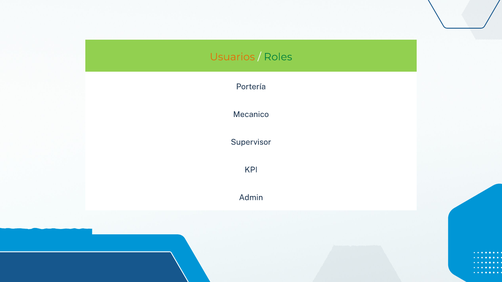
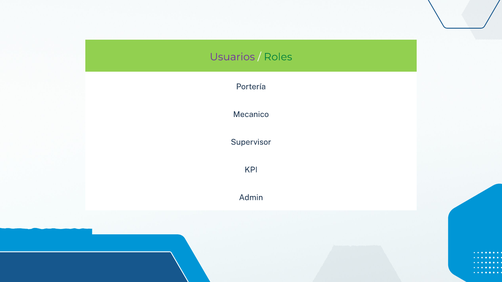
Usuarios colour: orange -> purple (232, 57)
